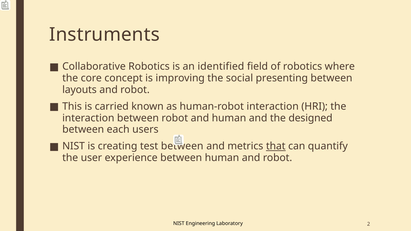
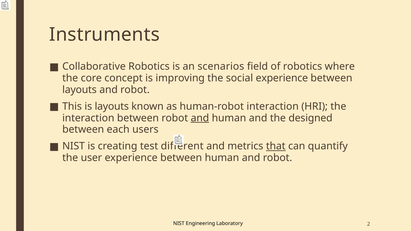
identified: identified -> scenarios (221, 67)
social presenting: presenting -> experience (282, 78)
is carried: carried -> layouts (112, 106)
and underline: none -> present (200, 118)
test between: between -> different (182, 146)
